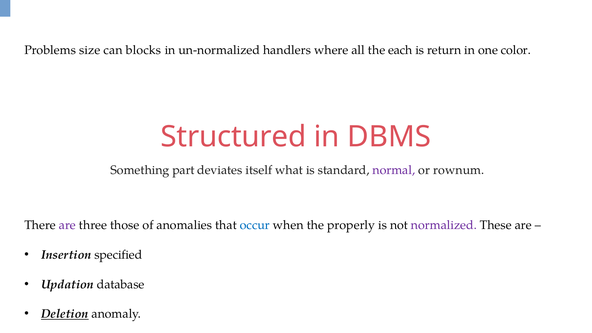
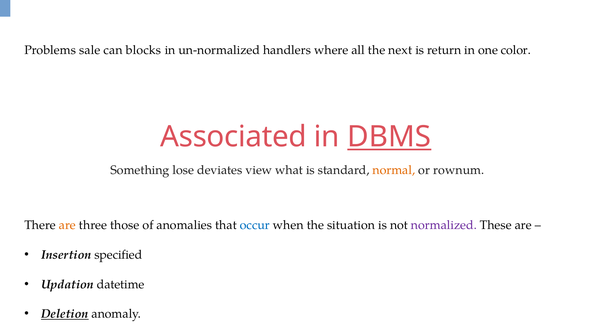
size: size -> sale (90, 50)
each: each -> next (400, 50)
Structured: Structured -> Associated (233, 137)
DBMS underline: none -> present (389, 137)
part: part -> lose (183, 170)
itself: itself -> view (259, 170)
normal colour: purple -> orange (394, 170)
are colour: purple -> orange (67, 225)
properly: properly -> situation (351, 225)
database: database -> datetime (121, 284)
